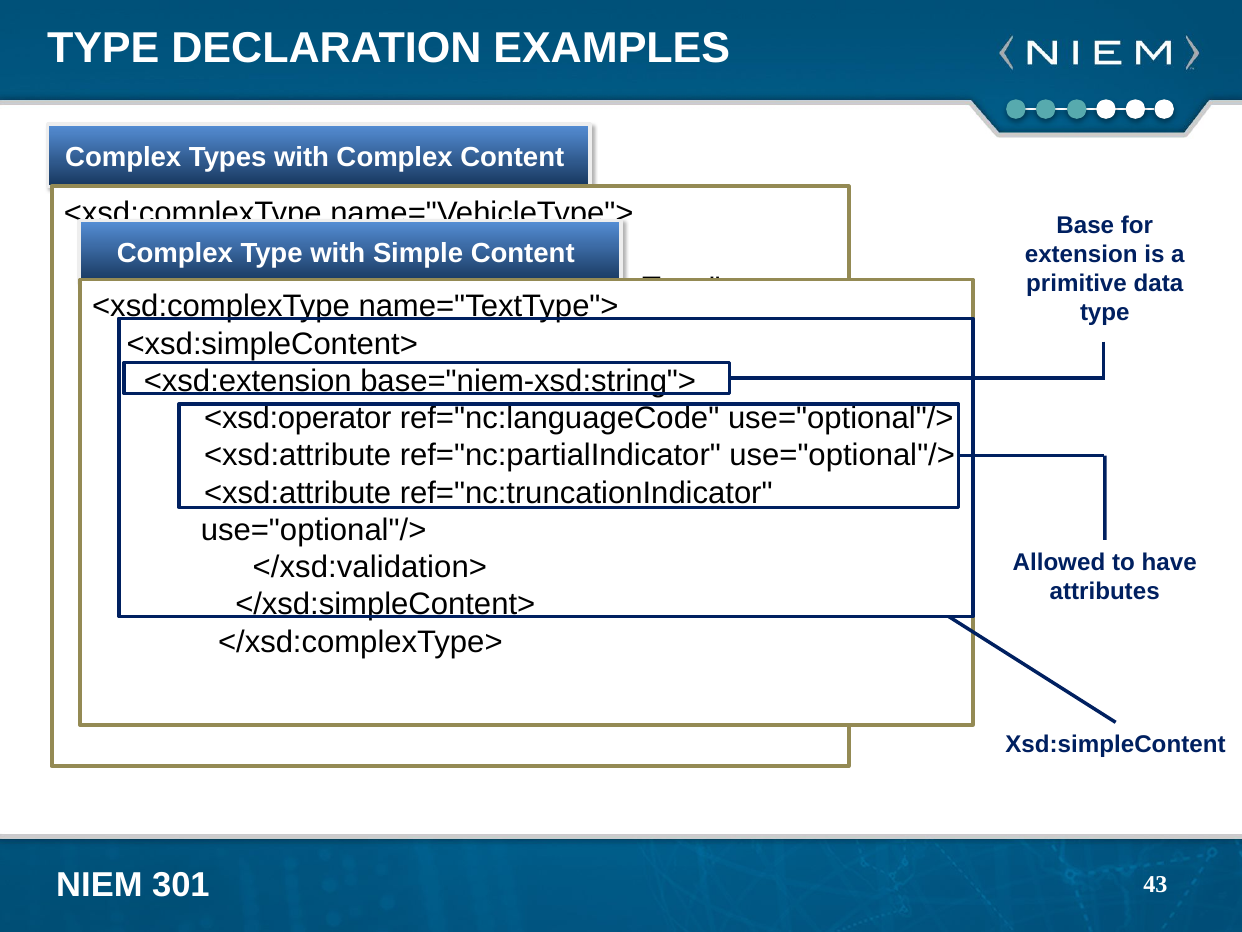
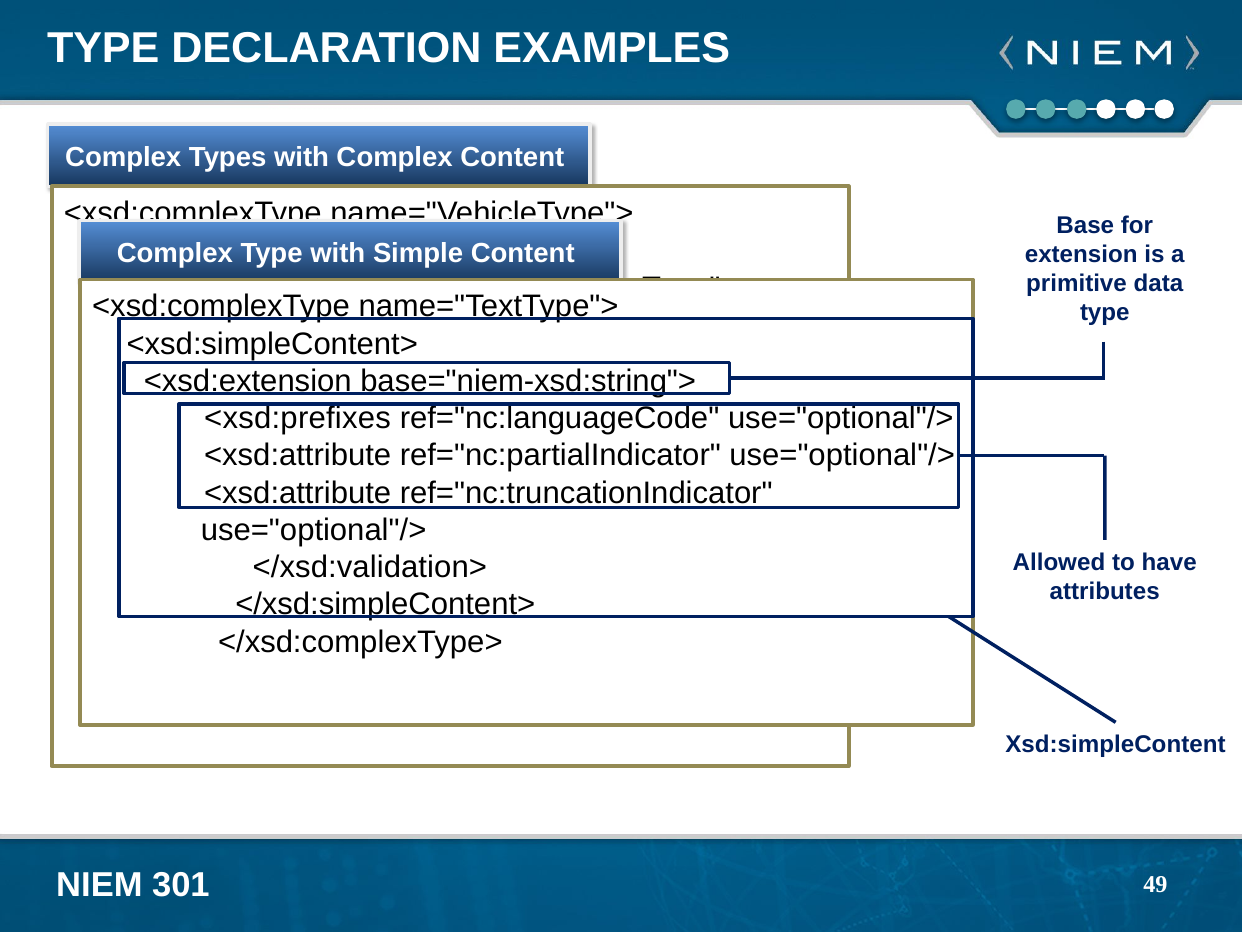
<xsd:operator: <xsd:operator -> <xsd:prefixes (298, 418)
43: 43 -> 49 (1155, 884)
